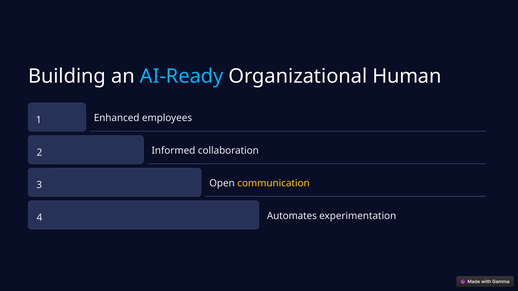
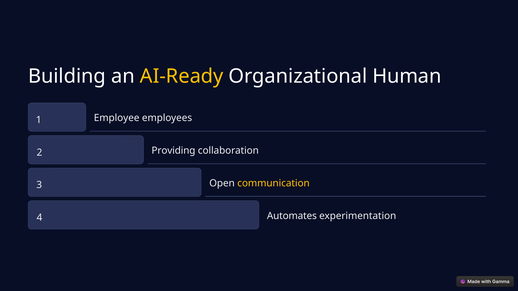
AI-Ready colour: light blue -> yellow (182, 76)
Enhanced: Enhanced -> Employee (117, 118)
Informed: Informed -> Providing (173, 151)
